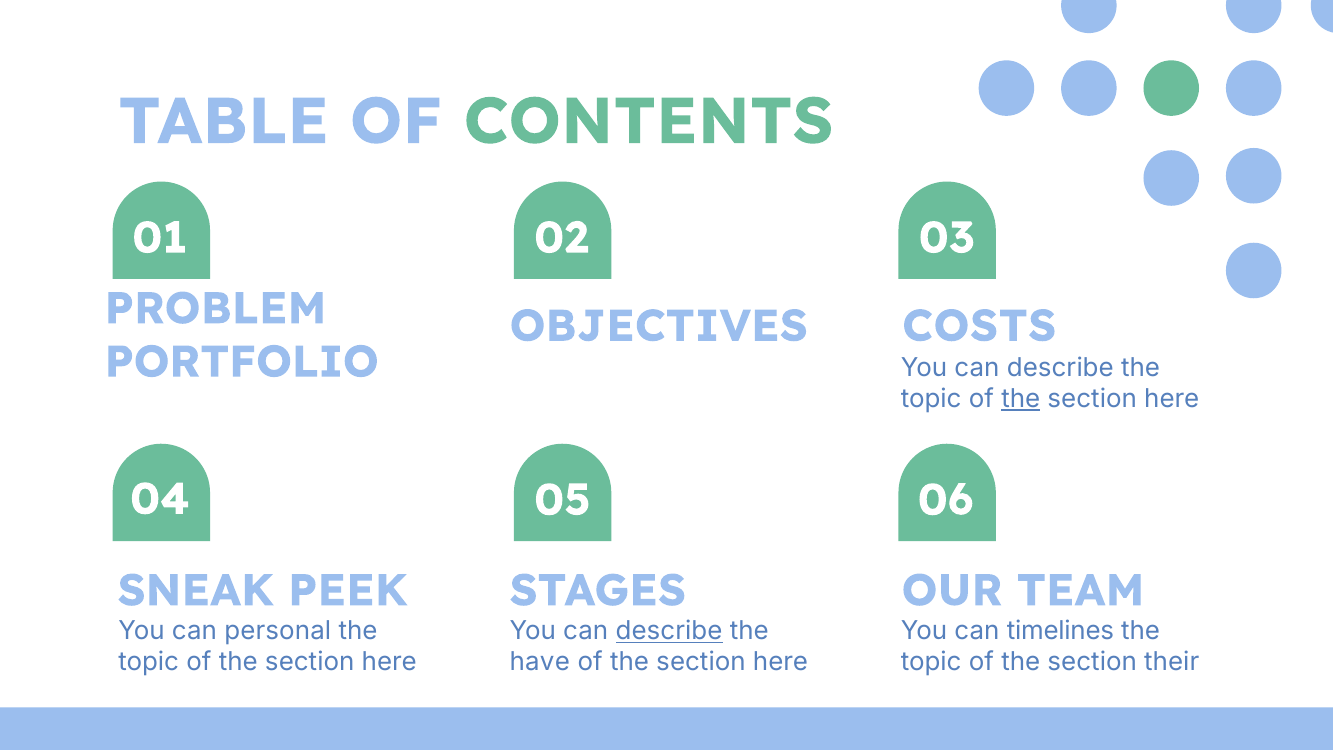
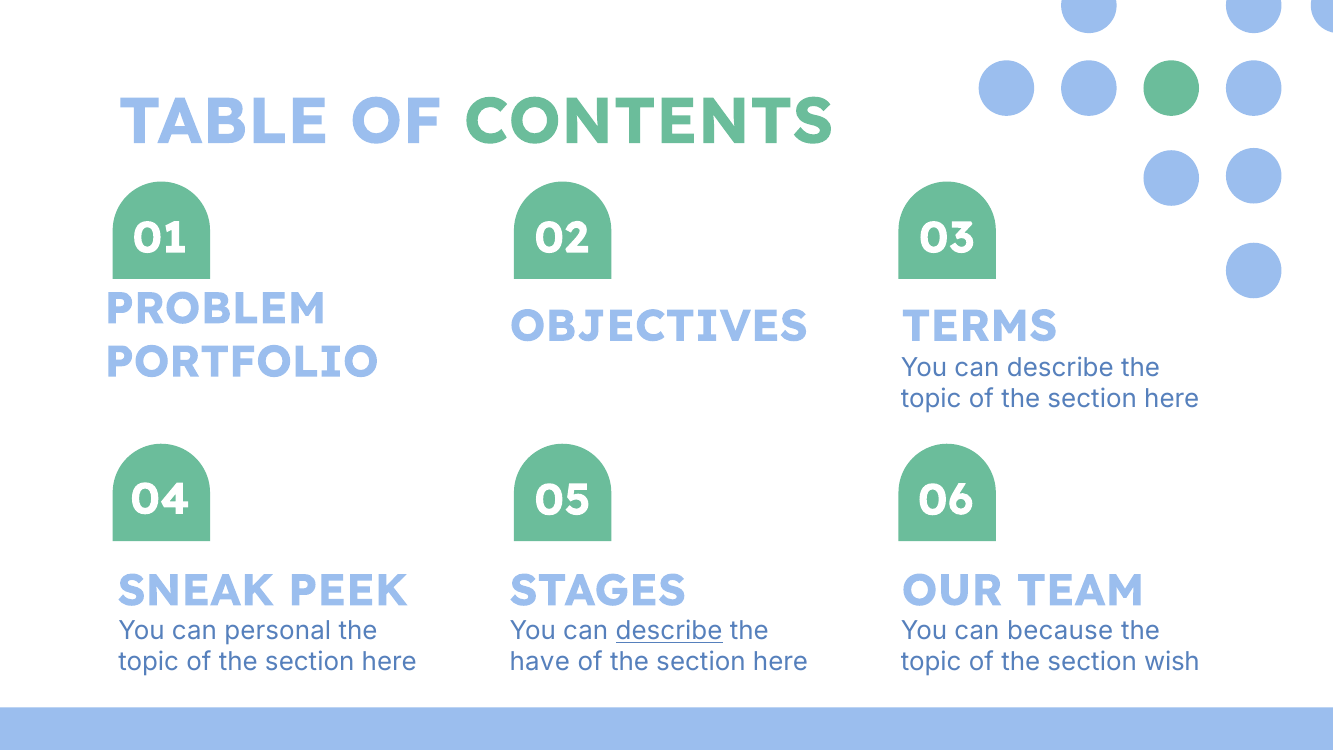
COSTS: COSTS -> TERMS (979, 326)
the underline: present -> none (1021, 399)
timelines: timelines -> because (1060, 631)
their: their -> wish (1172, 662)
